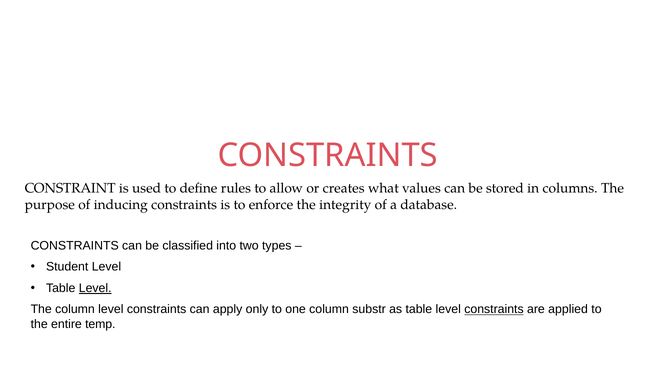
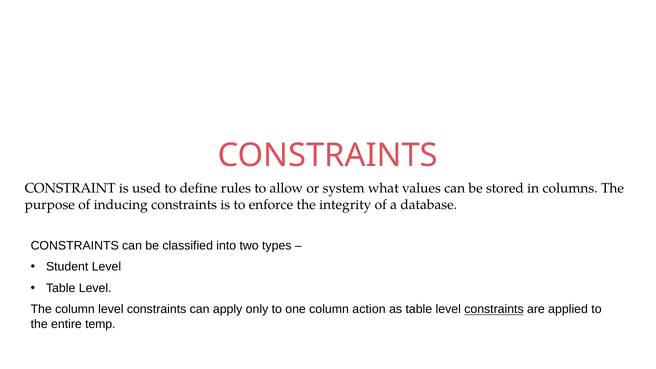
creates: creates -> system (344, 188)
Level underline: present -> none (95, 288)
substr: substr -> action (369, 309)
